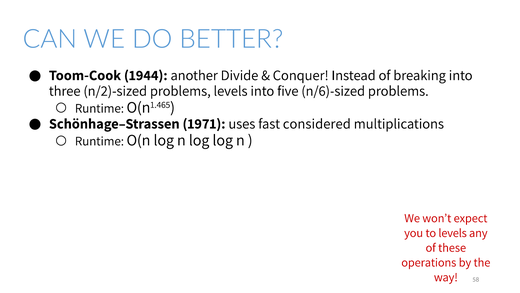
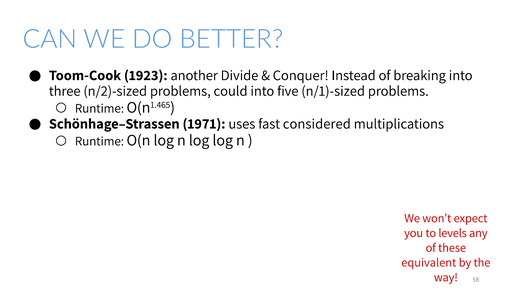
1944: 1944 -> 1923 (146, 75)
problems levels: levels -> could (231, 91)
n/6)-sized: n/6)-sized -> n/1)-sized (333, 91)
operations: operations -> equivalent (429, 262)
